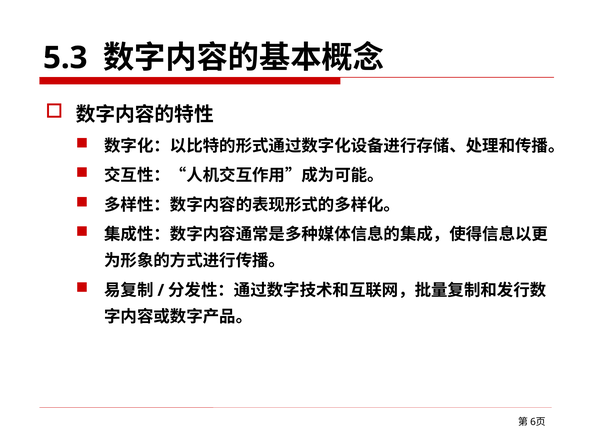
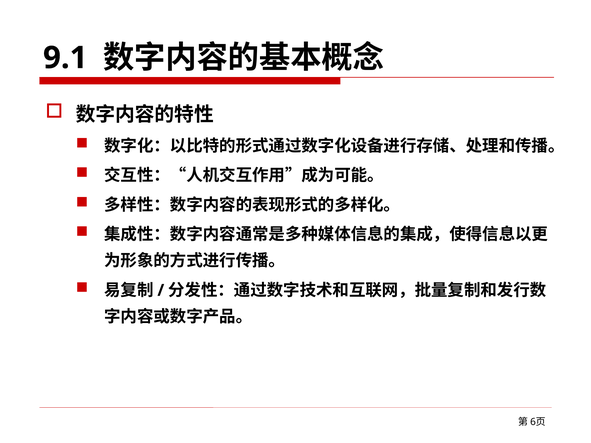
5.3: 5.3 -> 9.1 (65, 58)
